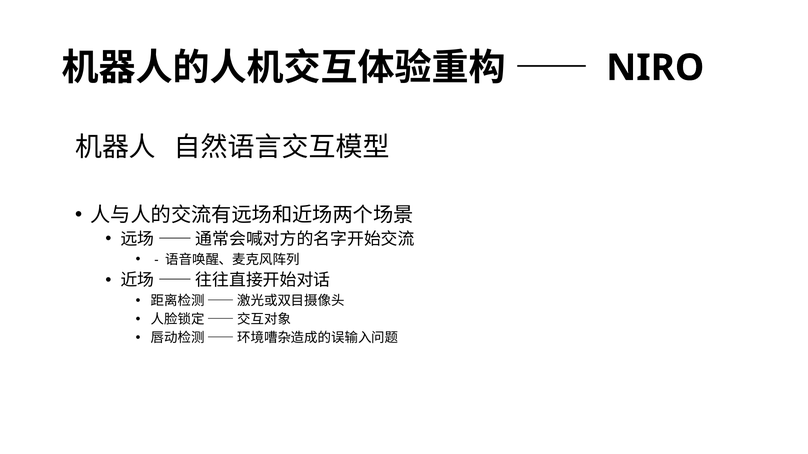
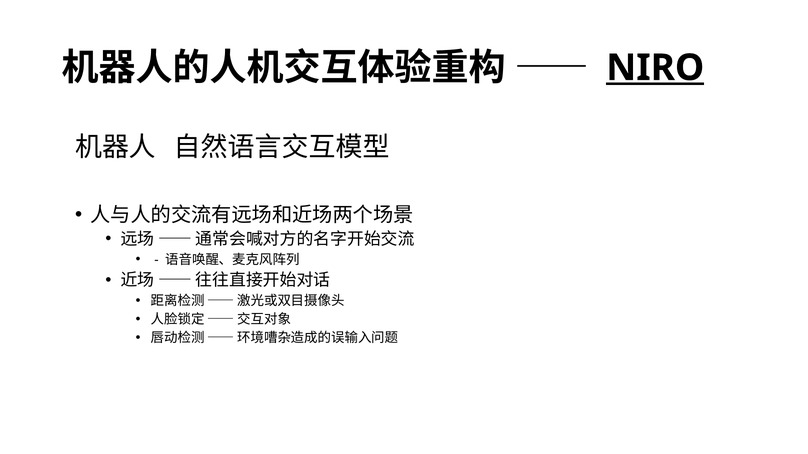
NIRO underline: none -> present (655, 68)
